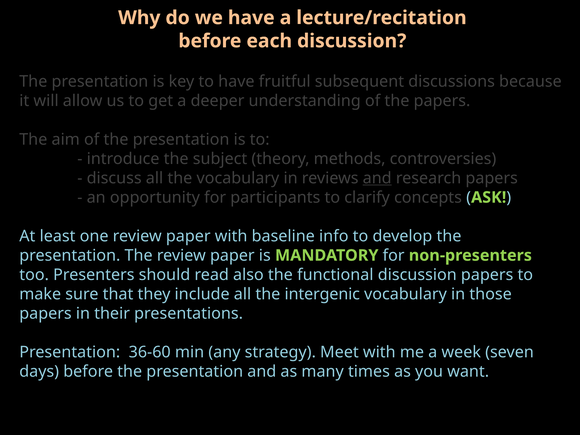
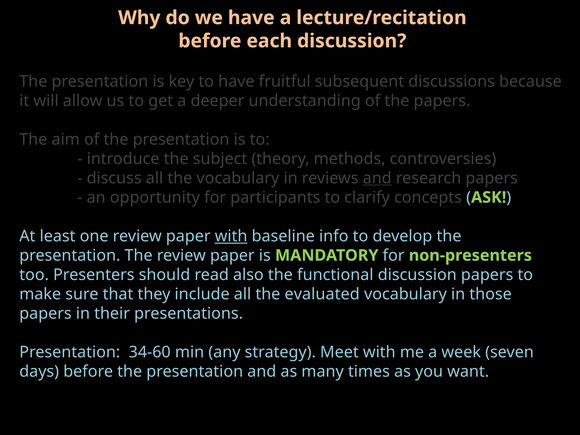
with underline: none -> present (231, 236)
intergenic: intergenic -> evaluated (322, 294)
36-60: 36-60 -> 34-60 (150, 352)
